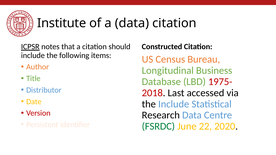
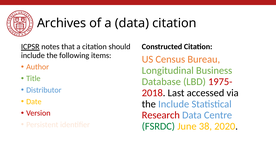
Institute: Institute -> Archives (62, 23)
Research colour: black -> red (161, 115)
22: 22 -> 38 (205, 127)
